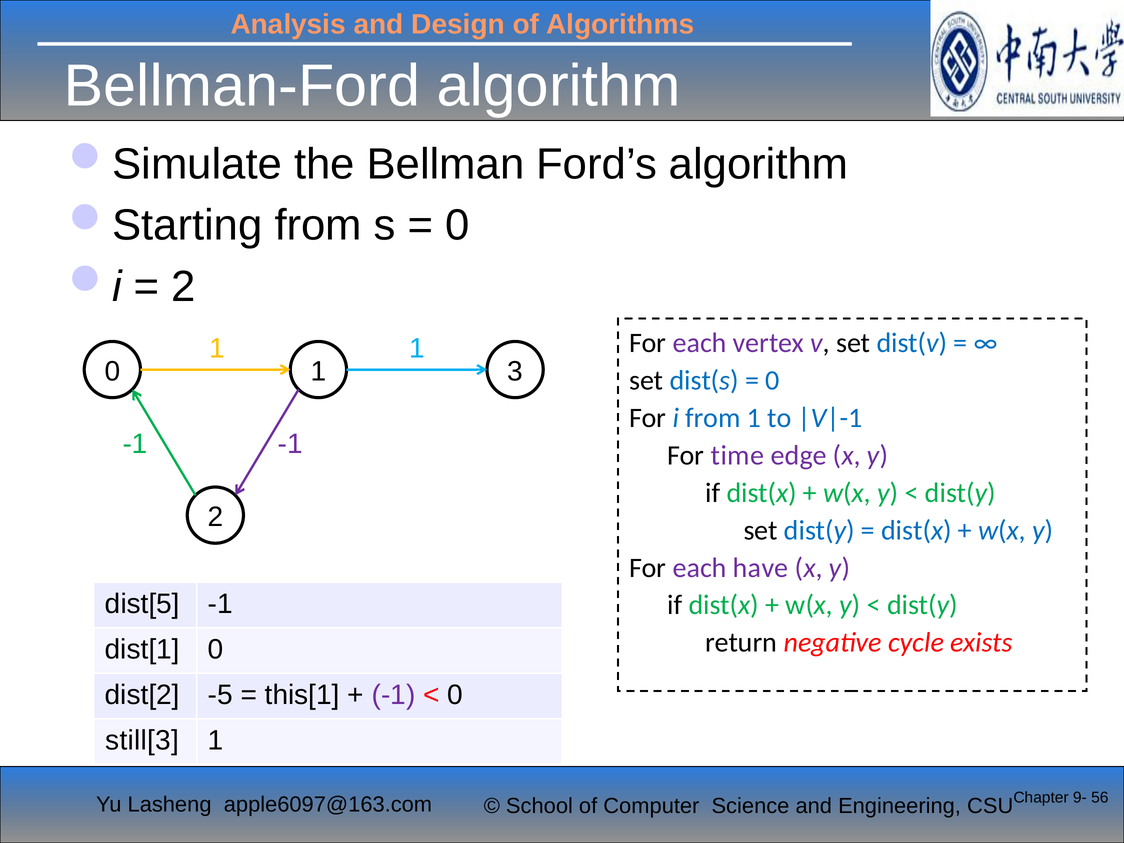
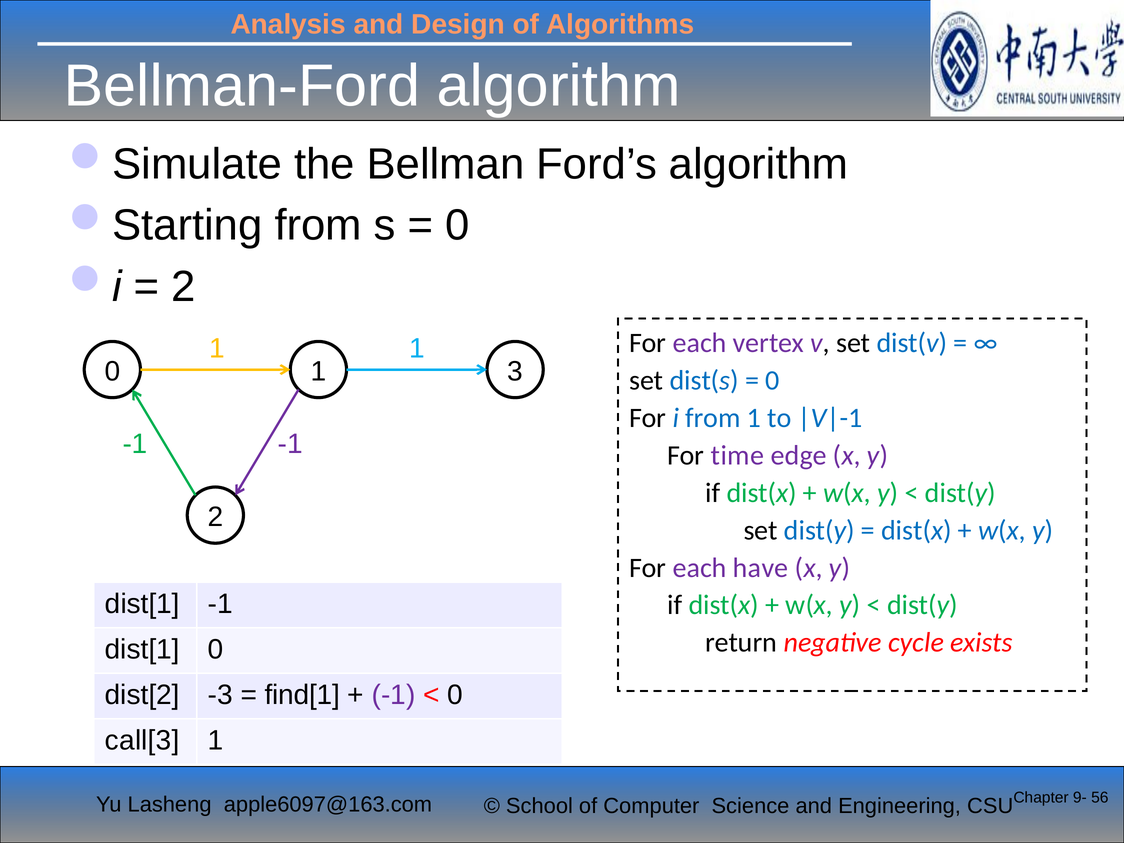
dist[5: dist[5 -> dist[1 (142, 604)
-5: -5 -> -3 (220, 695)
this[1: this[1 -> find[1 (302, 695)
still[3: still[3 -> call[3 (142, 740)
